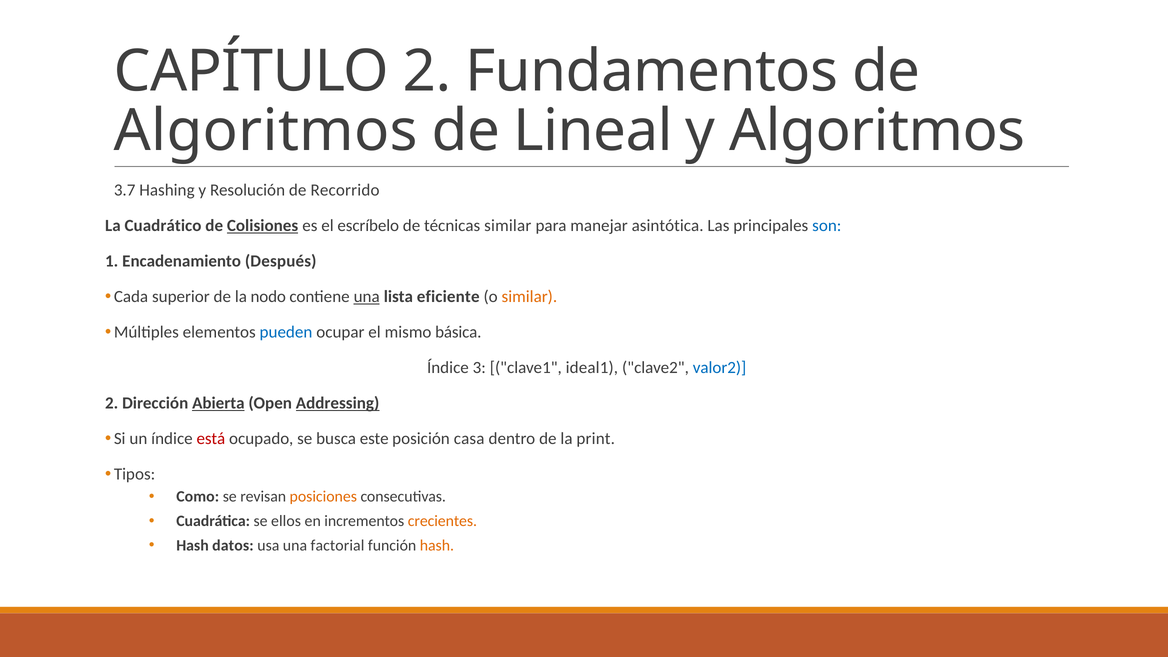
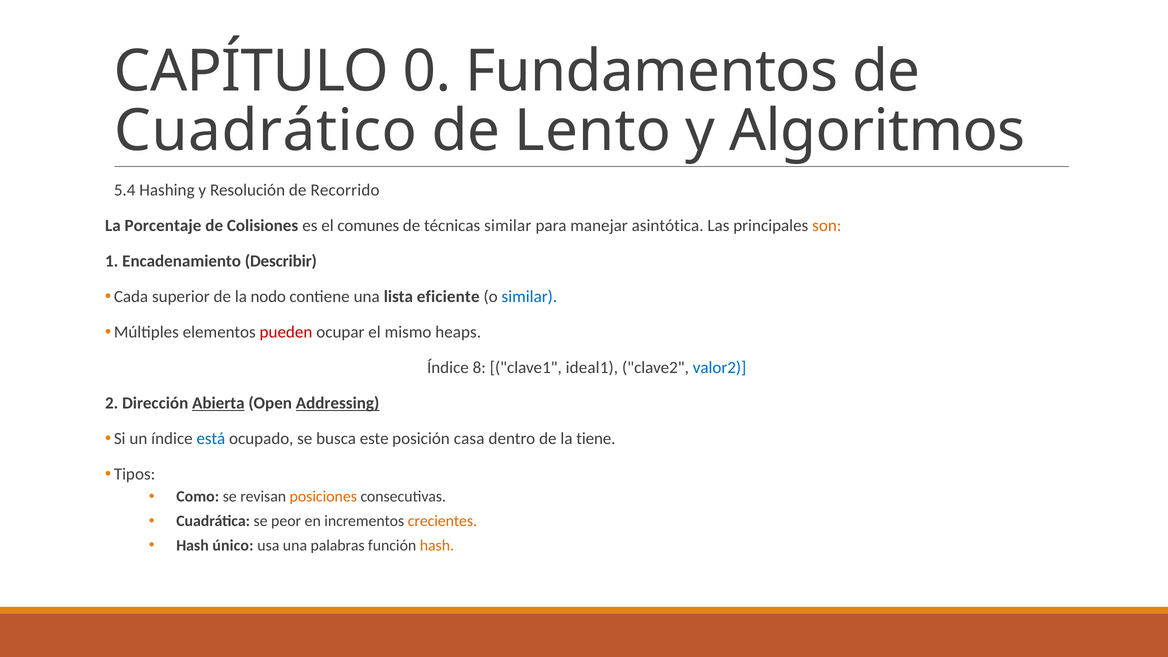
CAPÍTULO 2: 2 -> 0 (427, 71)
Algoritmos: Algoritmos -> Cuadrático (266, 131)
Lineal: Lineal -> Lento (593, 131)
3.7: 3.7 -> 5.4 (125, 190)
Cuadrático: Cuadrático -> Porcentaje (163, 226)
Colisiones underline: present -> none (263, 226)
escríbelo: escríbelo -> comunes (368, 226)
son colour: blue -> orange (827, 226)
Después: Después -> Describir (281, 261)
una underline: present -> none (367, 297)
similar colour: orange -> blue (529, 297)
pueden colour: blue -> red (286, 332)
básica: básica -> heaps (458, 332)
3: 3 -> 8 (479, 368)
está colour: red -> blue (211, 438)
print: print -> tiene (596, 438)
ellos: ellos -> peor (286, 521)
datos: datos -> único (233, 545)
factorial: factorial -> palabras (338, 545)
